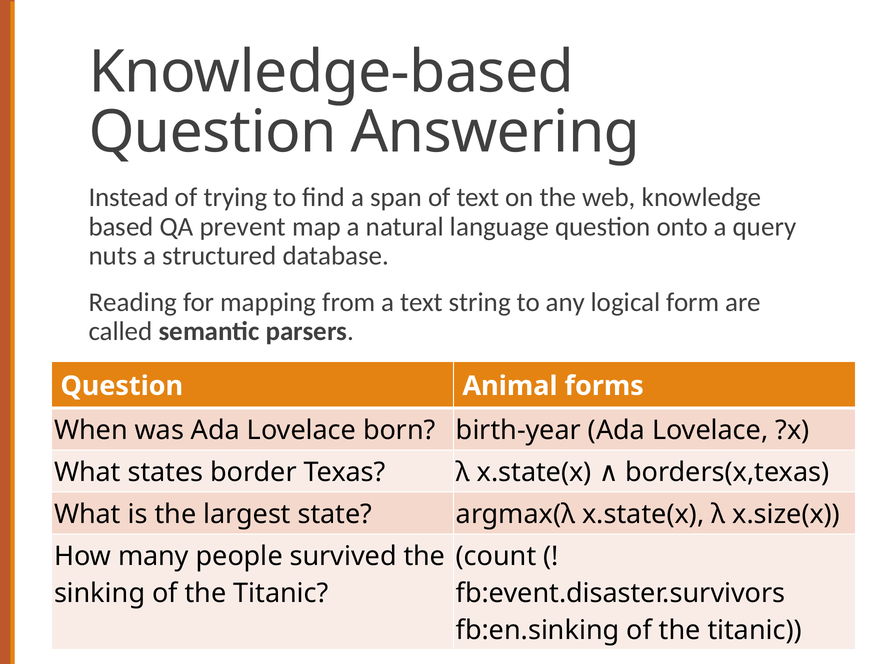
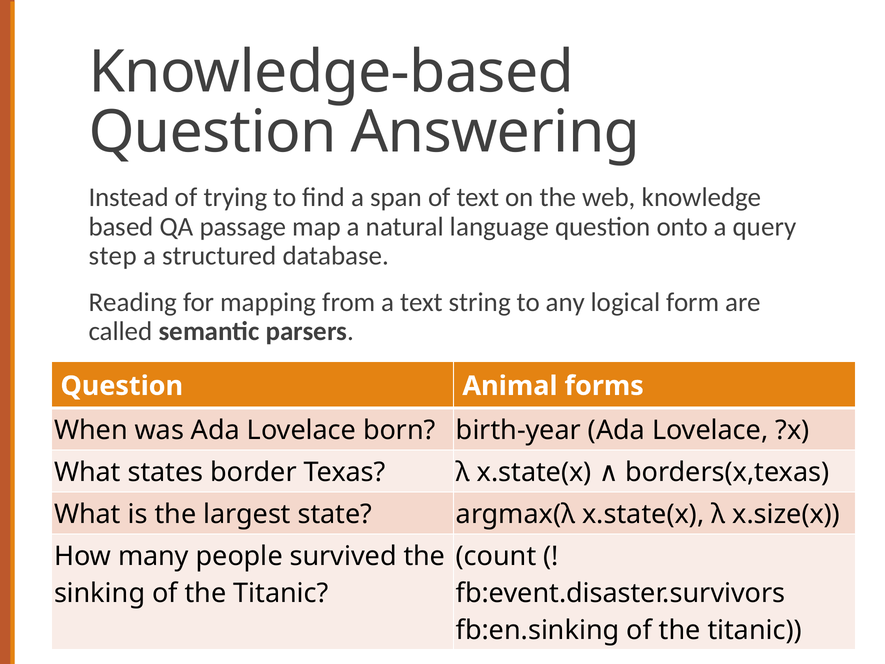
prevent: prevent -> passage (243, 227)
nuts: nuts -> step (113, 256)
